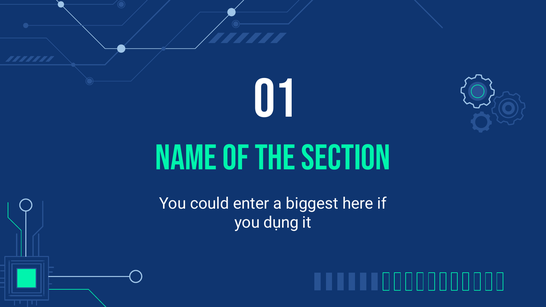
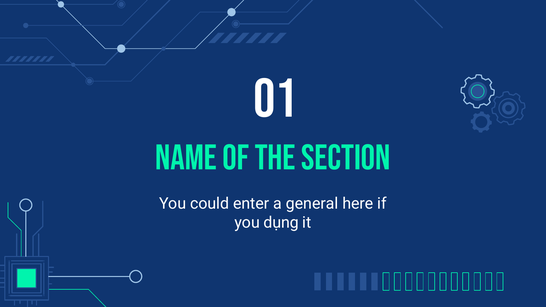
biggest: biggest -> general (312, 204)
